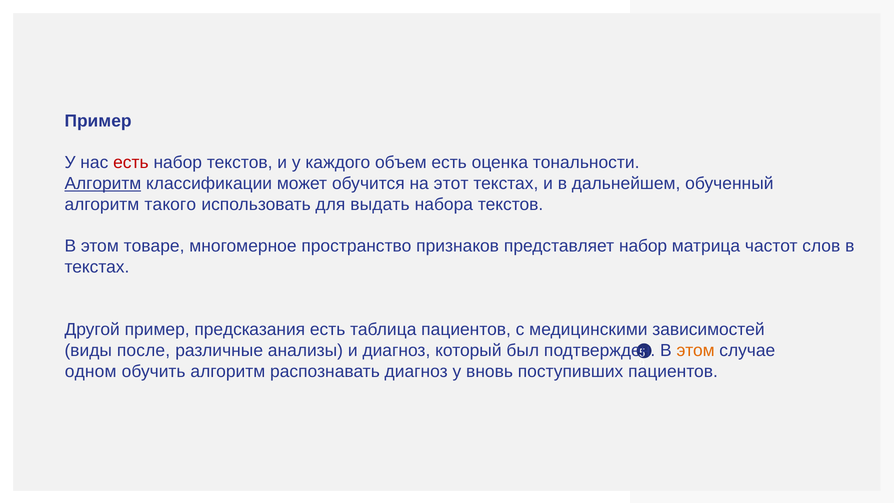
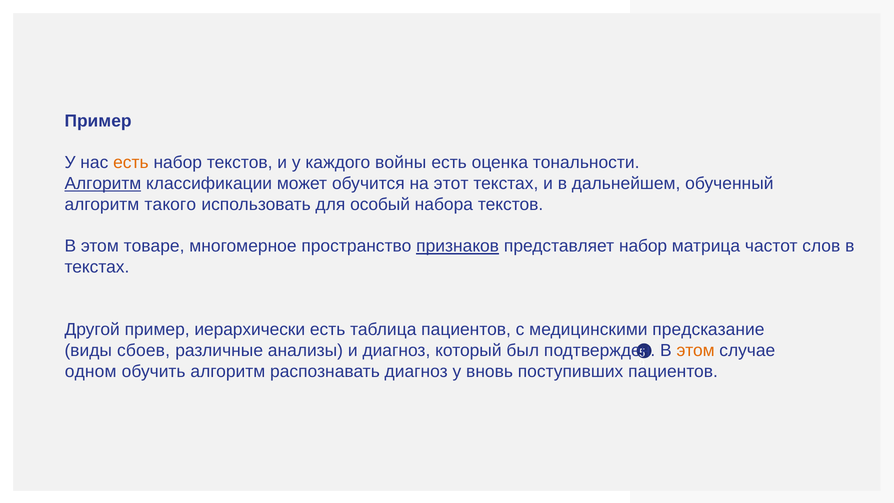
есть colour: red -> orange (131, 163)
объем: объем -> войны (401, 163)
выдать: выдать -> особый (380, 204)
признаков underline: none -> present (458, 246)
предсказания: предсказания -> иерархически (250, 330)
зависимостей: зависимостей -> предсказание (708, 330)
после: после -> сбоев (144, 351)
